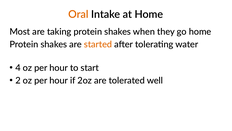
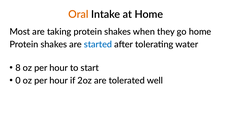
started colour: orange -> blue (98, 44)
4: 4 -> 8 (18, 68)
2: 2 -> 0 (18, 80)
